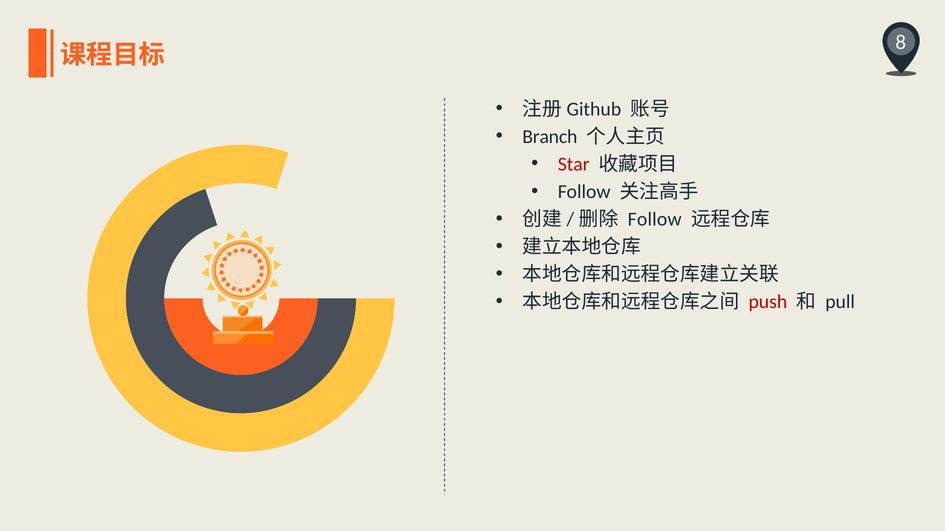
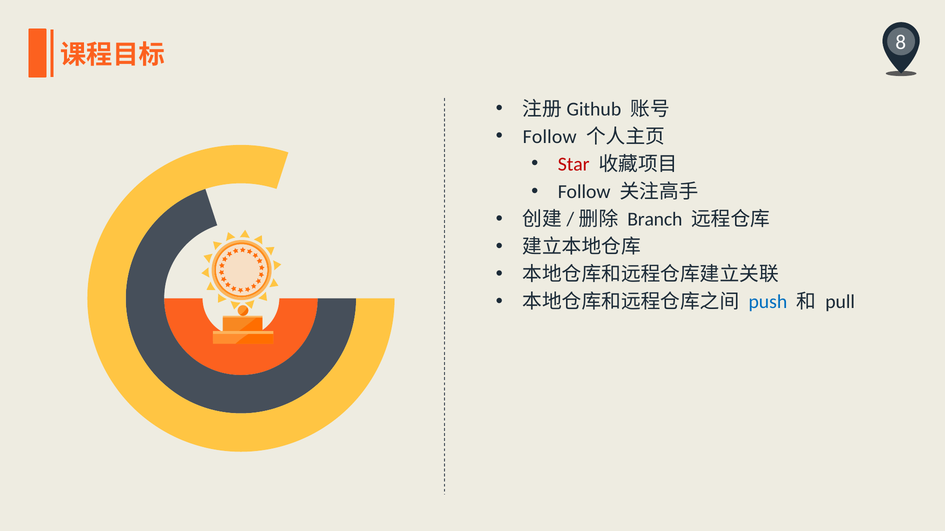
Branch: Branch -> Follow (550, 137)
Follow: Follow -> Branch (655, 219)
push colour: red -> blue (768, 302)
